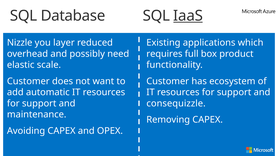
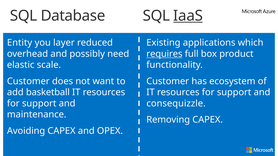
Nizzle: Nizzle -> Entity (20, 43)
requires underline: none -> present (164, 54)
automatic: automatic -> basketball (48, 93)
